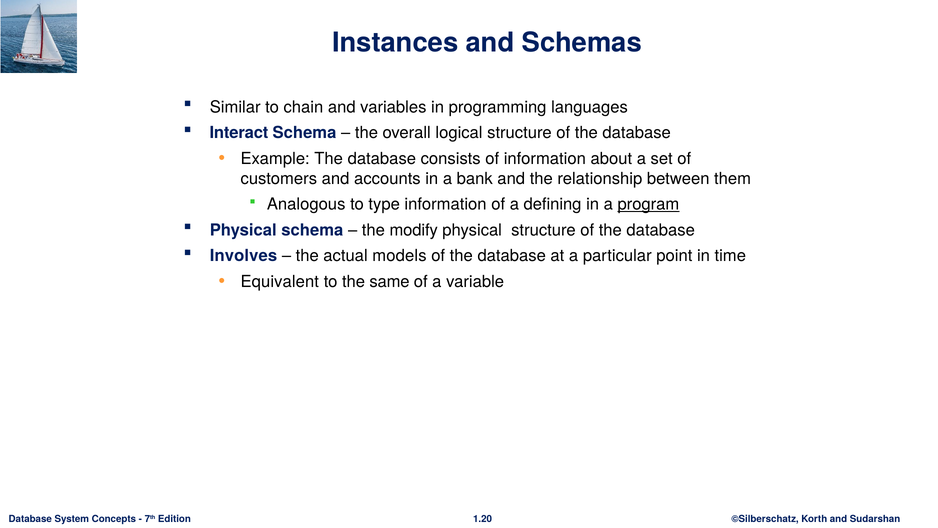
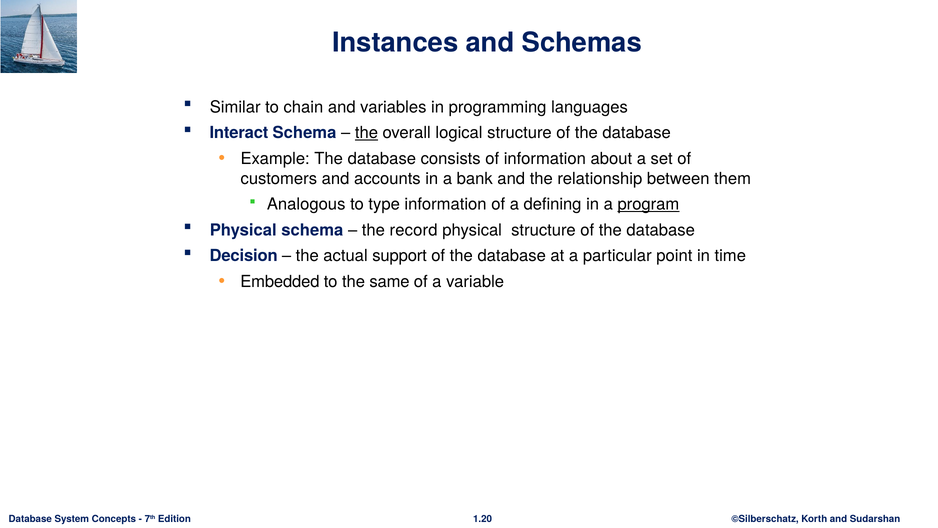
the underline: none -> present (366, 133)
modify: modify -> record (414, 230)
Involves: Involves -> Decision (244, 256)
models: models -> support (400, 256)
Equivalent: Equivalent -> Embedded (280, 282)
